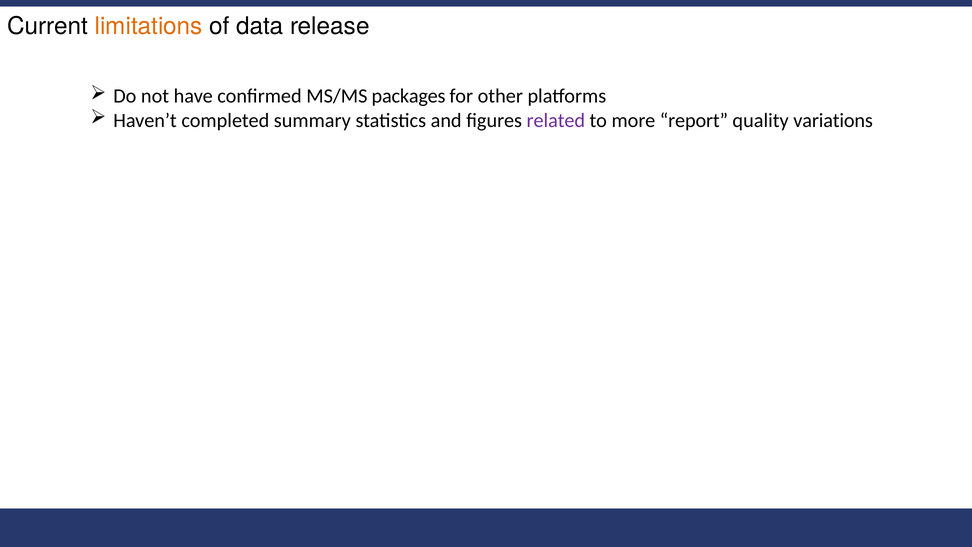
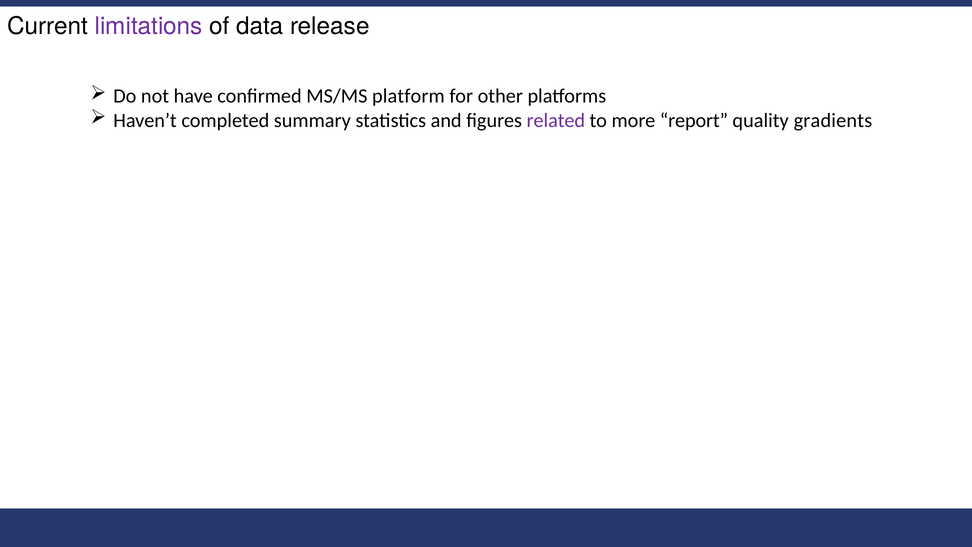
limitations colour: orange -> purple (149, 26)
packages: packages -> platform (408, 96)
variations: variations -> gradients (833, 120)
